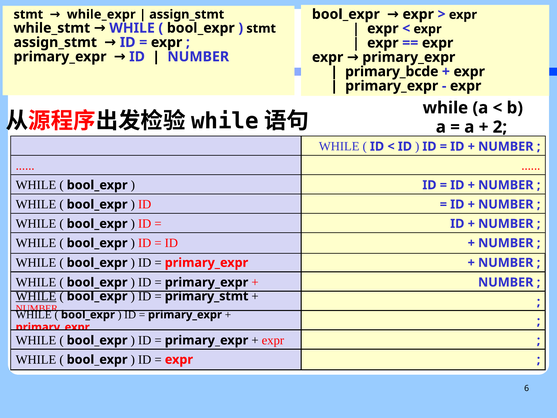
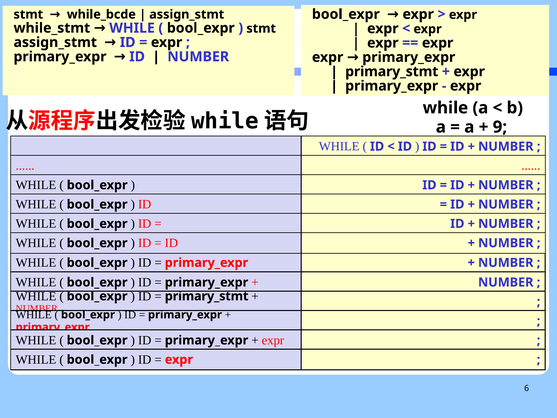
while_expr: while_expr -> while_bcde (101, 14)
primary_bcde: primary_bcde -> primary_stmt (392, 71)
2: 2 -> 9 (500, 127)
WHILE underline: present -> none (36, 296)
